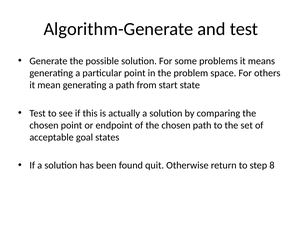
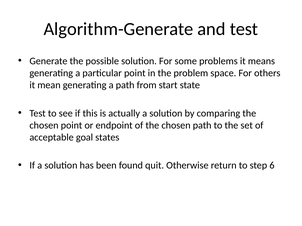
8: 8 -> 6 (272, 166)
